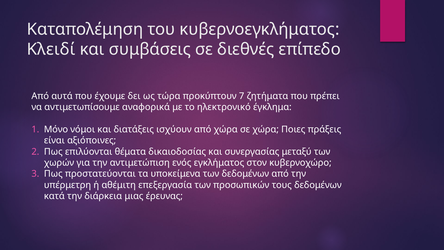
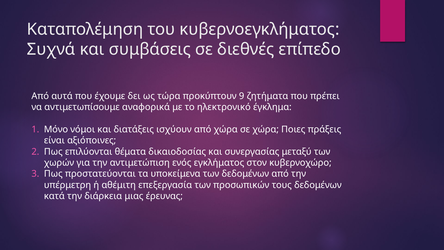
Κλειδί: Κλειδί -> Συχνά (51, 49)
7: 7 -> 9 (242, 96)
